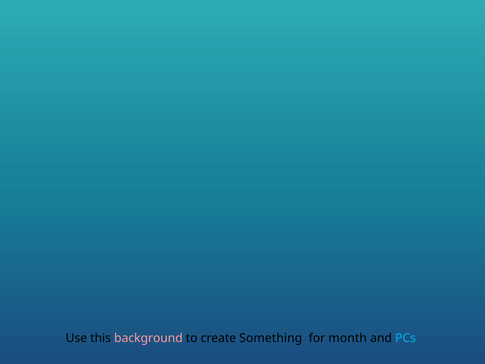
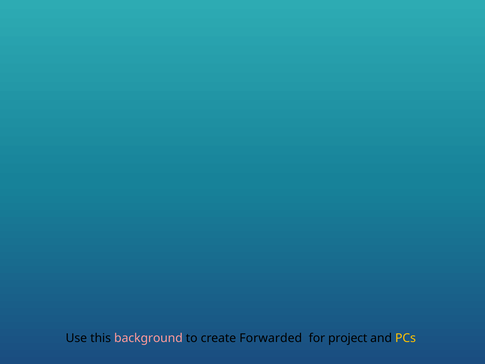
Something: Something -> Forwarded (271, 338)
month: month -> project (348, 338)
PCs colour: light blue -> yellow (406, 338)
